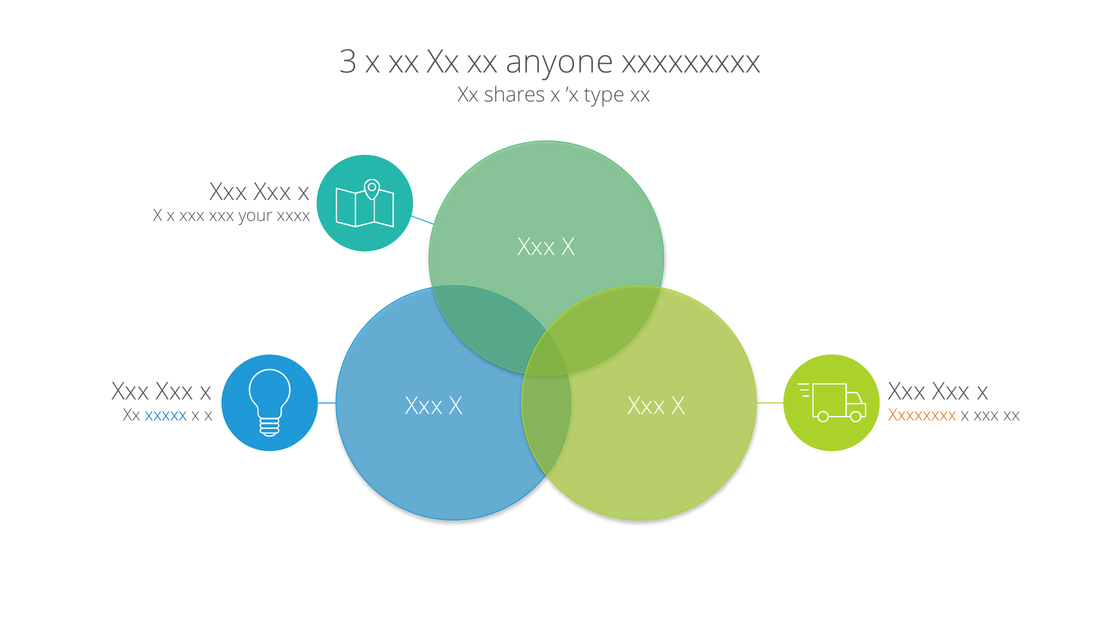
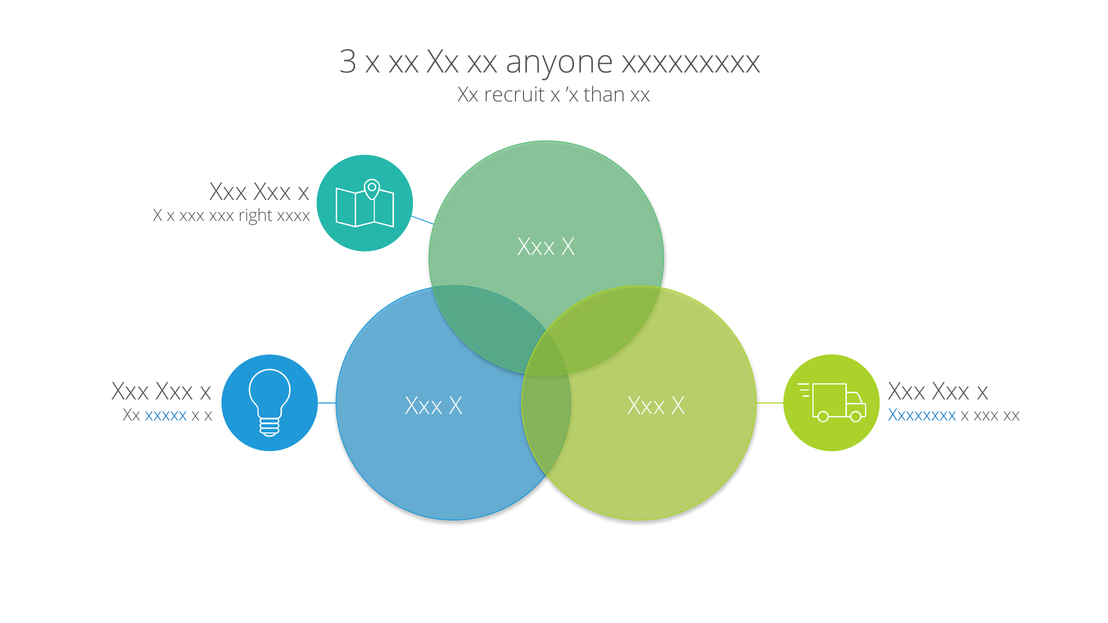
shares: shares -> recruit (515, 95)
type: type -> than (604, 95)
your: your -> right (256, 216)
Xxxxxxxx colour: orange -> blue (922, 415)
